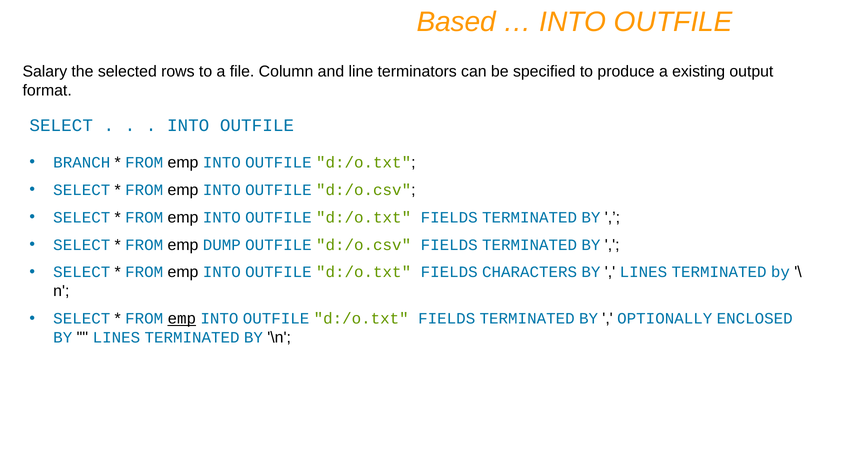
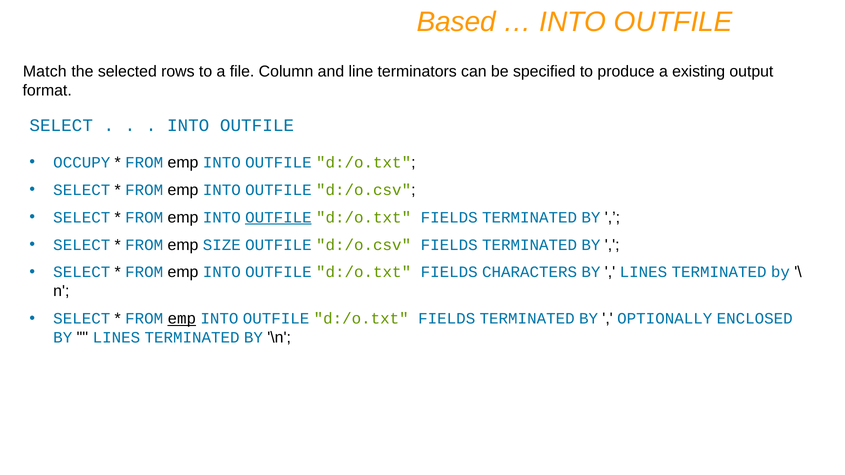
Salary: Salary -> Match (45, 72)
BRANCH: BRANCH -> OCCUPY (82, 163)
OUTFILE underline: none -> present (278, 218)
DUMP: DUMP -> SIZE (222, 245)
